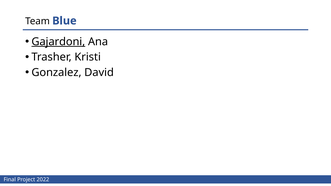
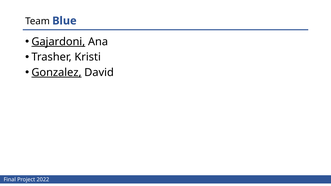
Gonzalez underline: none -> present (56, 73)
